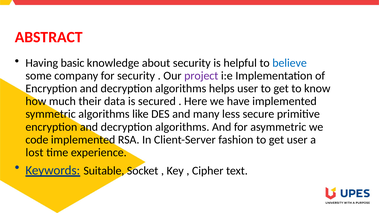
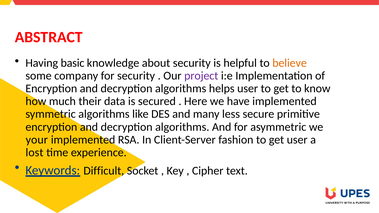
believe colour: blue -> orange (290, 63)
code: code -> your (37, 140)
Suitable: Suitable -> Difficult (104, 171)
